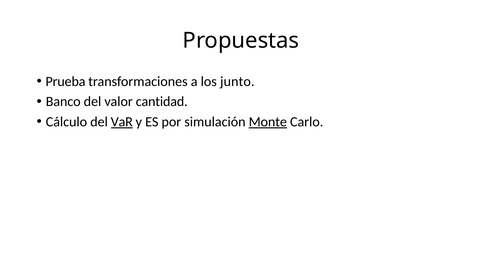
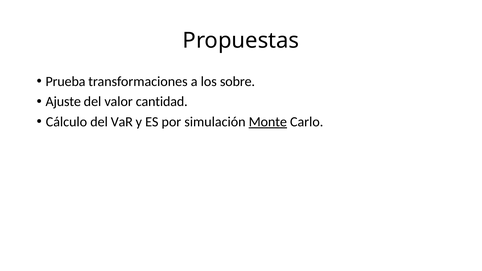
junto: junto -> sobre (237, 81)
Banco: Banco -> Ajuste (63, 102)
VaR underline: present -> none (122, 122)
